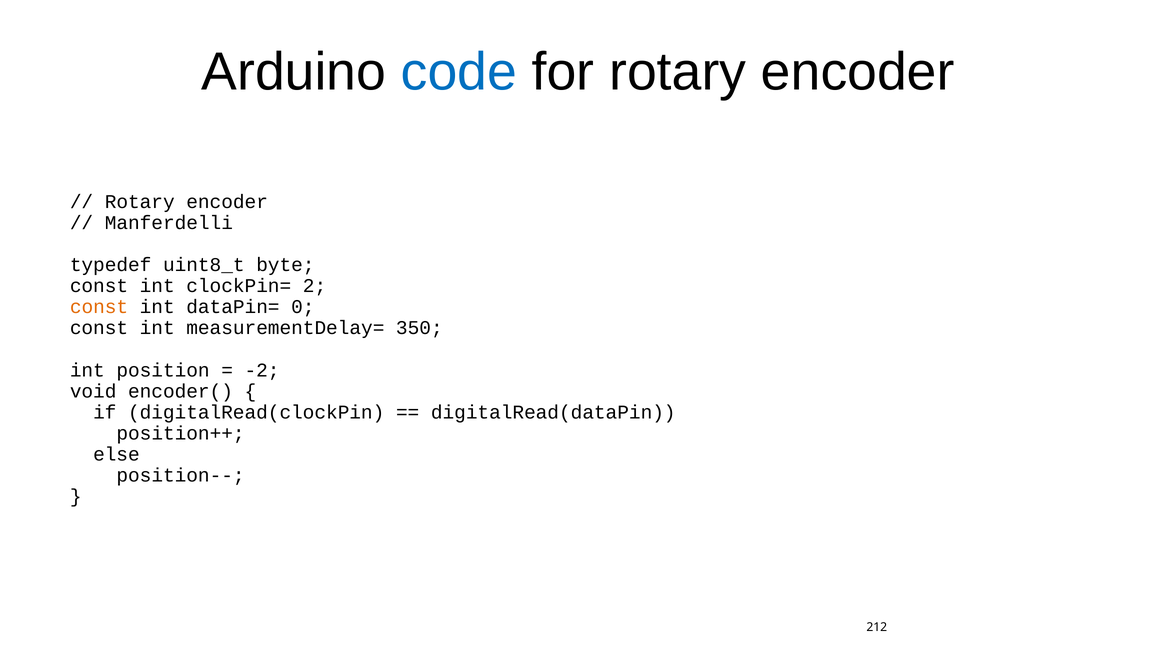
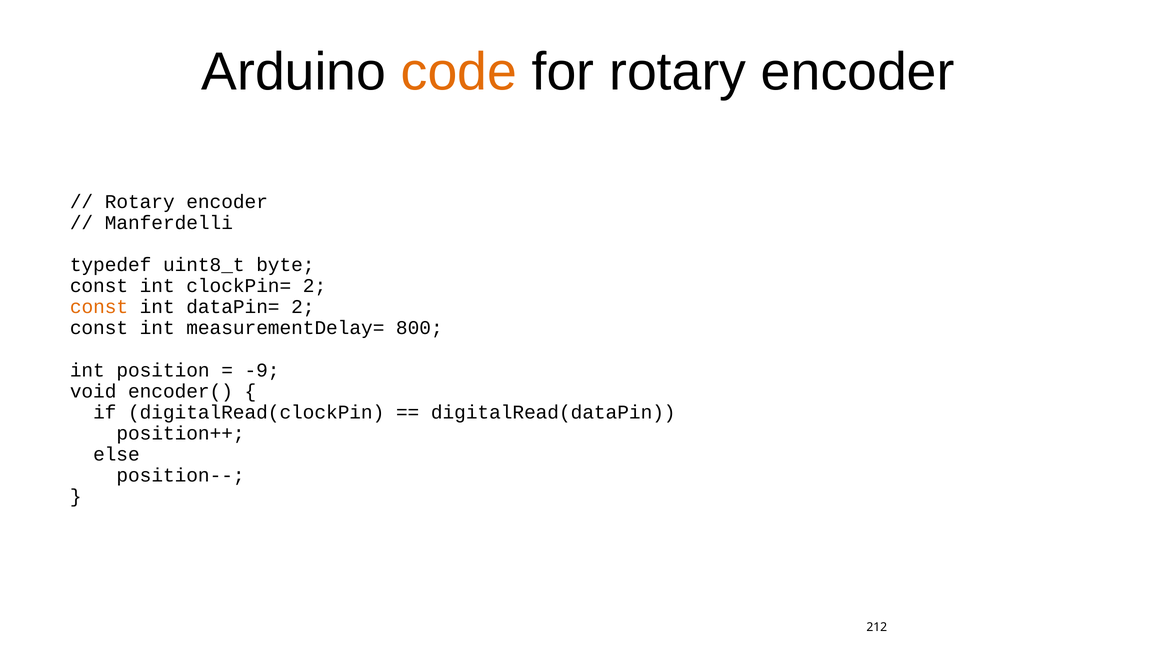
code colour: blue -> orange (459, 72)
dataPin= 0: 0 -> 2 (303, 307)
350: 350 -> 800 (419, 328)
-2: -2 -> -9 (262, 370)
